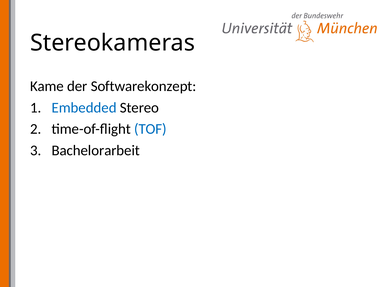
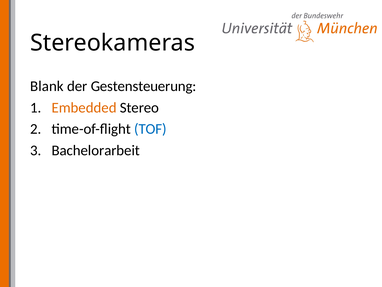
Kame: Kame -> Blank (47, 86)
Softwarekonzept: Softwarekonzept -> Gestensteuerung (144, 86)
Embedded colour: blue -> orange (84, 107)
